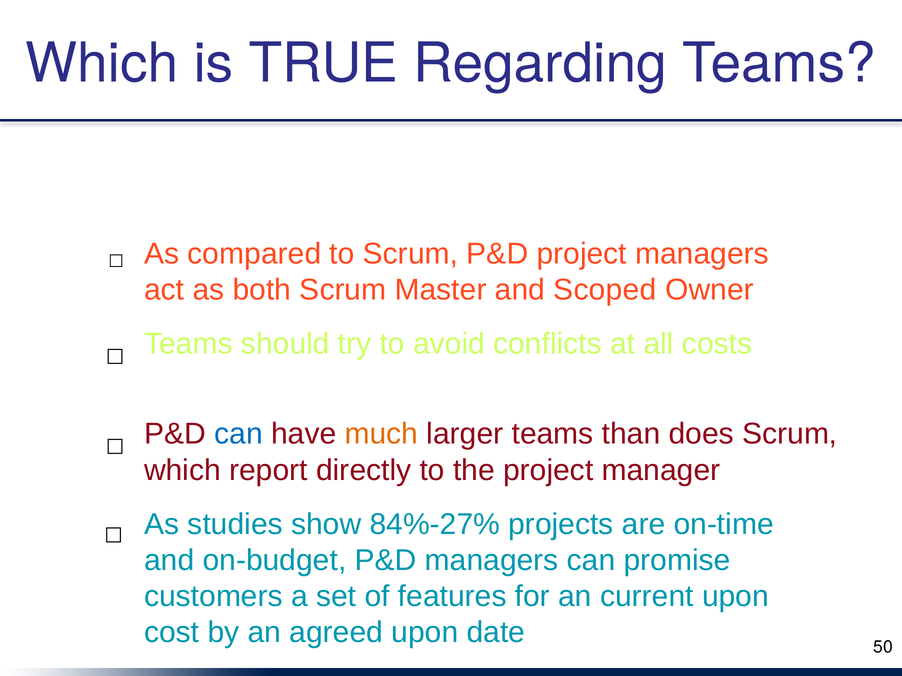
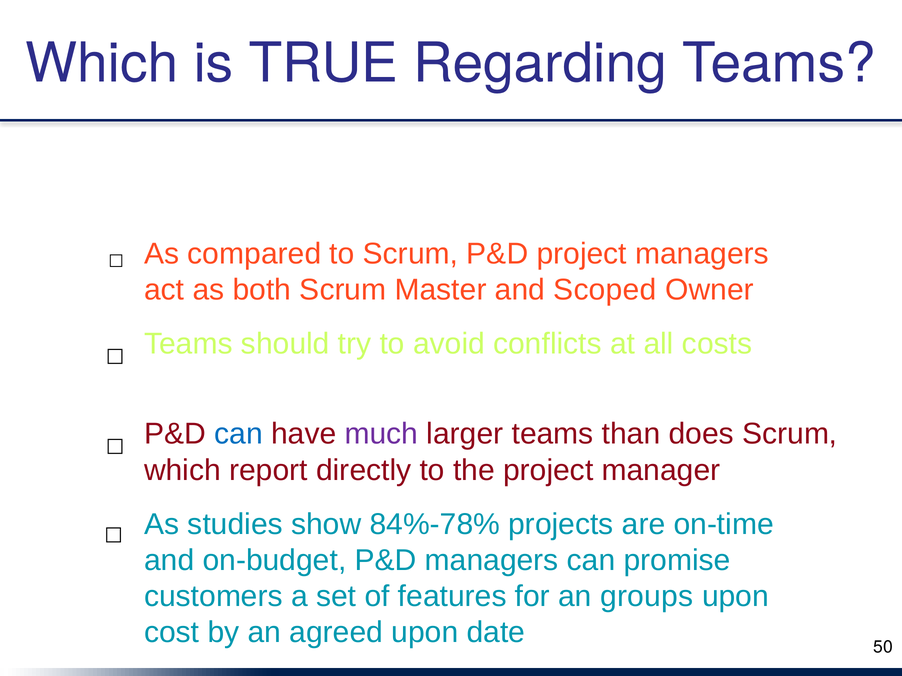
much colour: orange -> purple (381, 434)
84%-27%: 84%-27% -> 84%-78% (435, 525)
current: current -> groups (647, 597)
